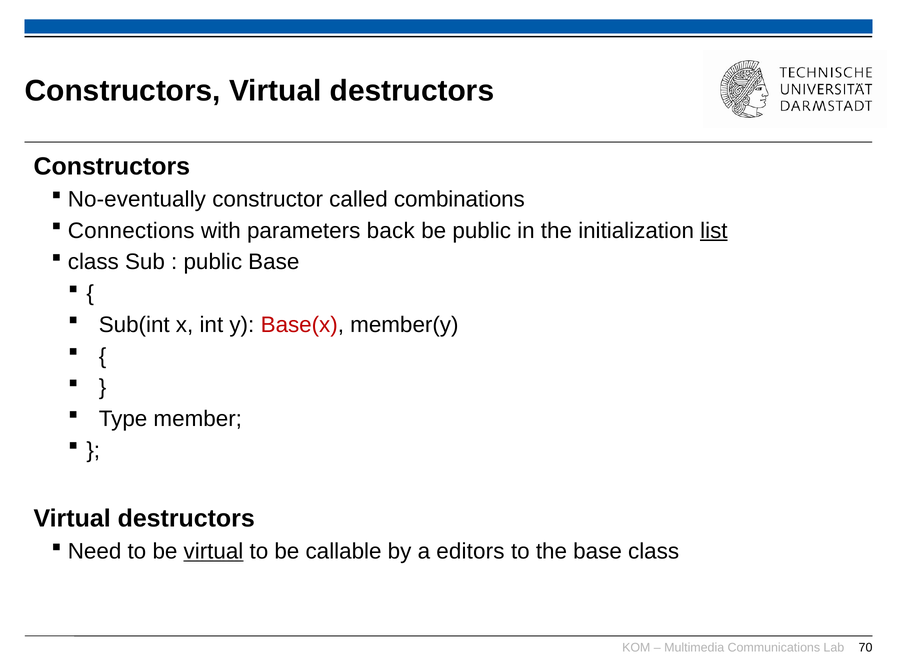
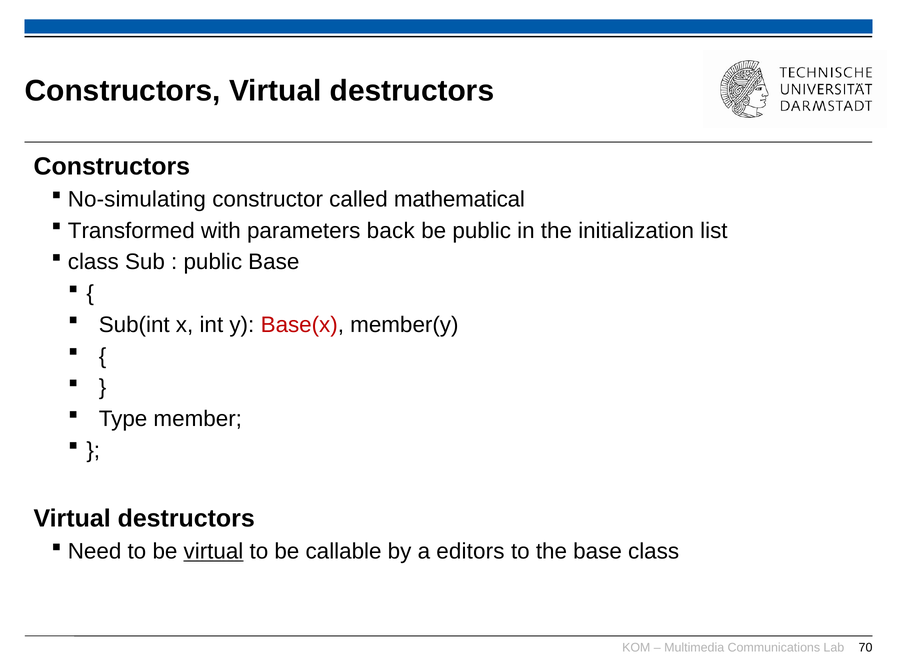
No-eventually: No-eventually -> No-simulating (137, 200)
combinations: combinations -> mathematical (459, 200)
Connections: Connections -> Transformed (131, 231)
list underline: present -> none (714, 231)
